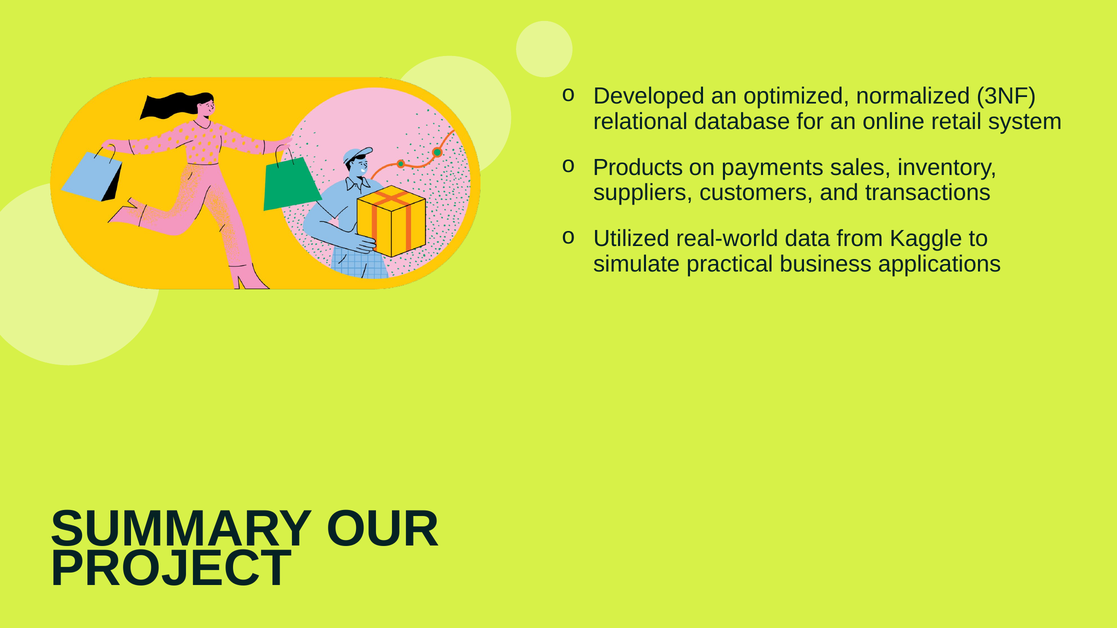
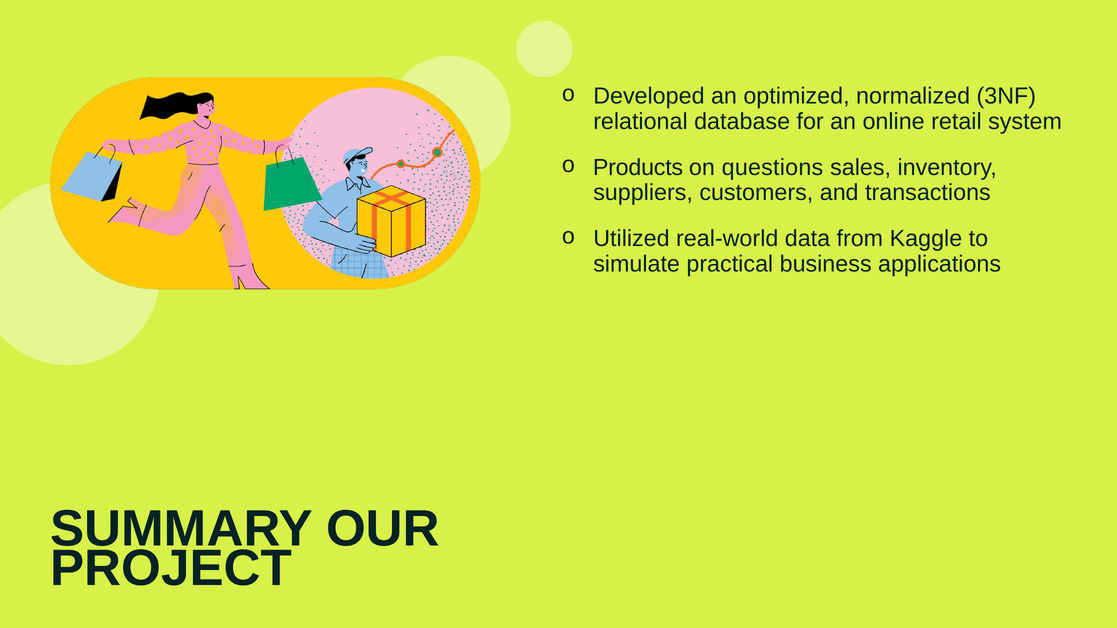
payments: payments -> questions (772, 168)
